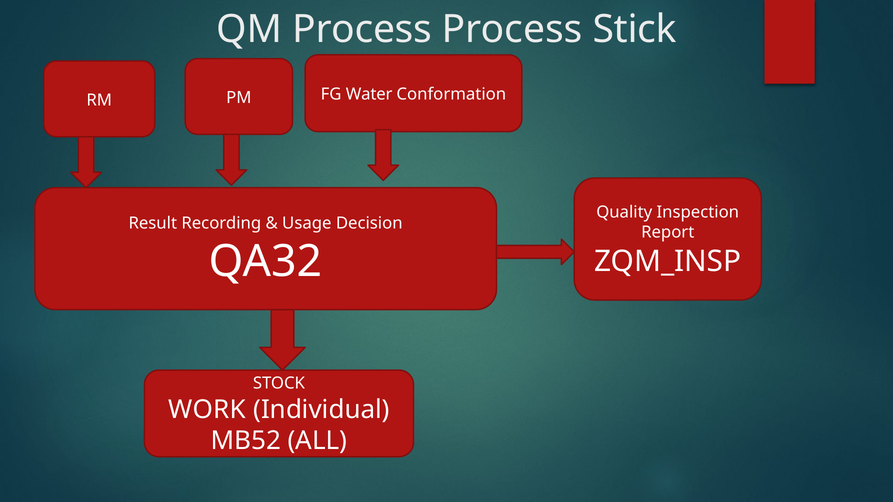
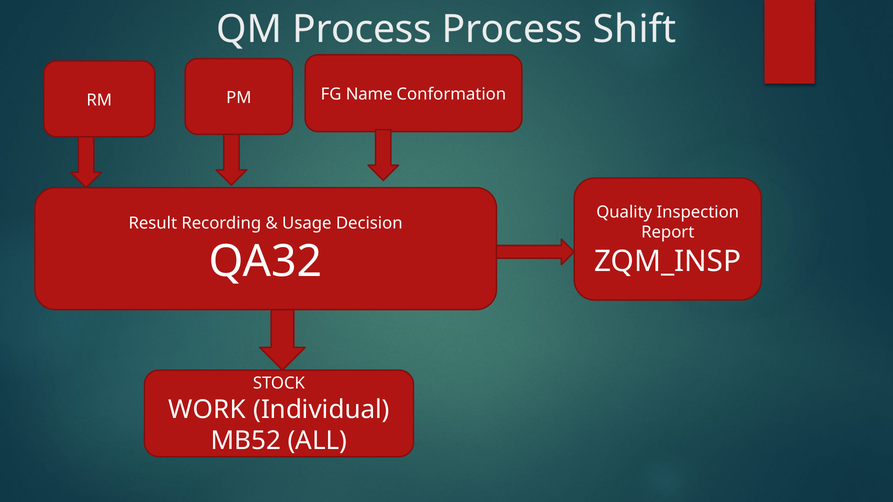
Stick: Stick -> Shift (635, 30)
Water: Water -> Name (369, 94)
